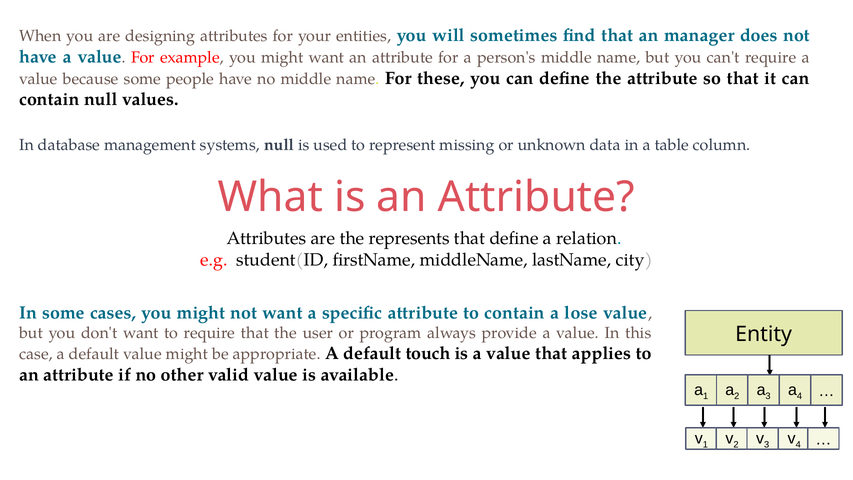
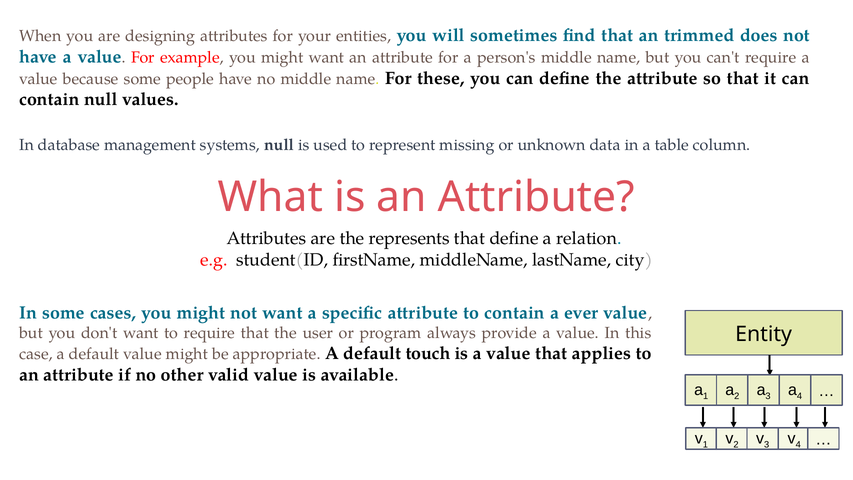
manager: manager -> trimmed (699, 35)
lose: lose -> ever (581, 313)
